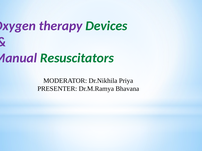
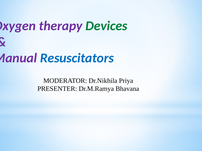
Resuscitators colour: green -> blue (77, 58)
